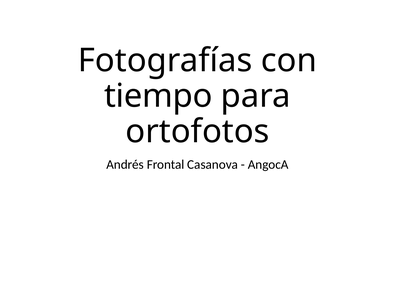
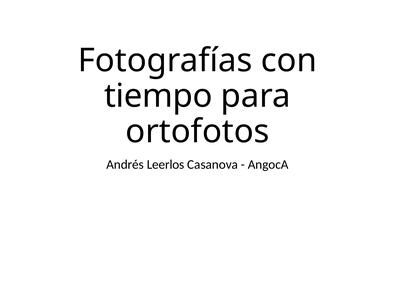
Frontal: Frontal -> Leerlos (166, 165)
